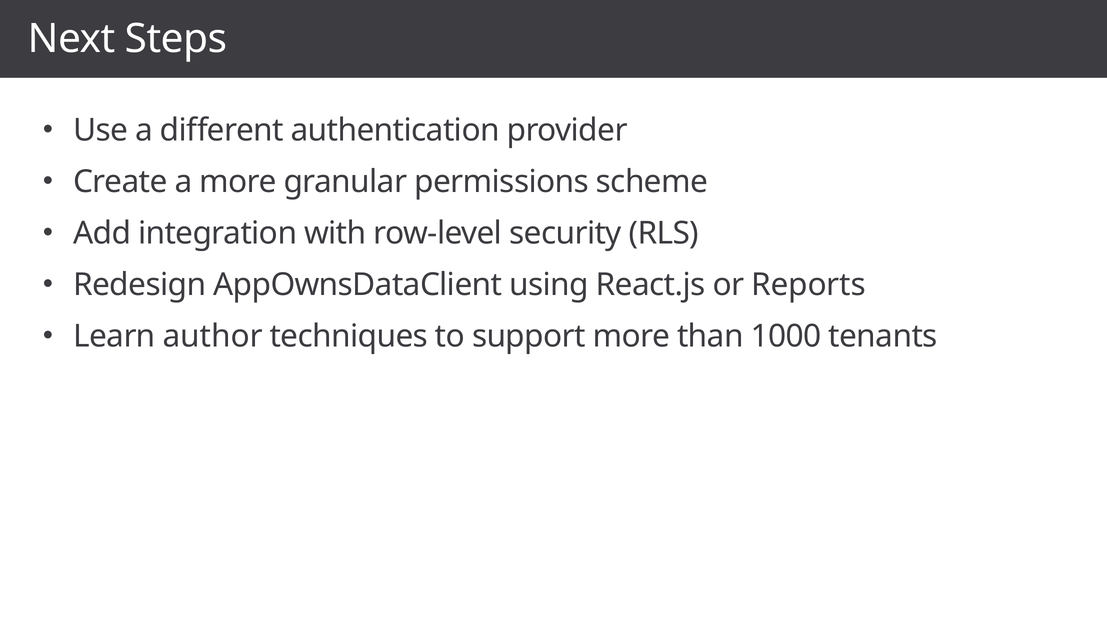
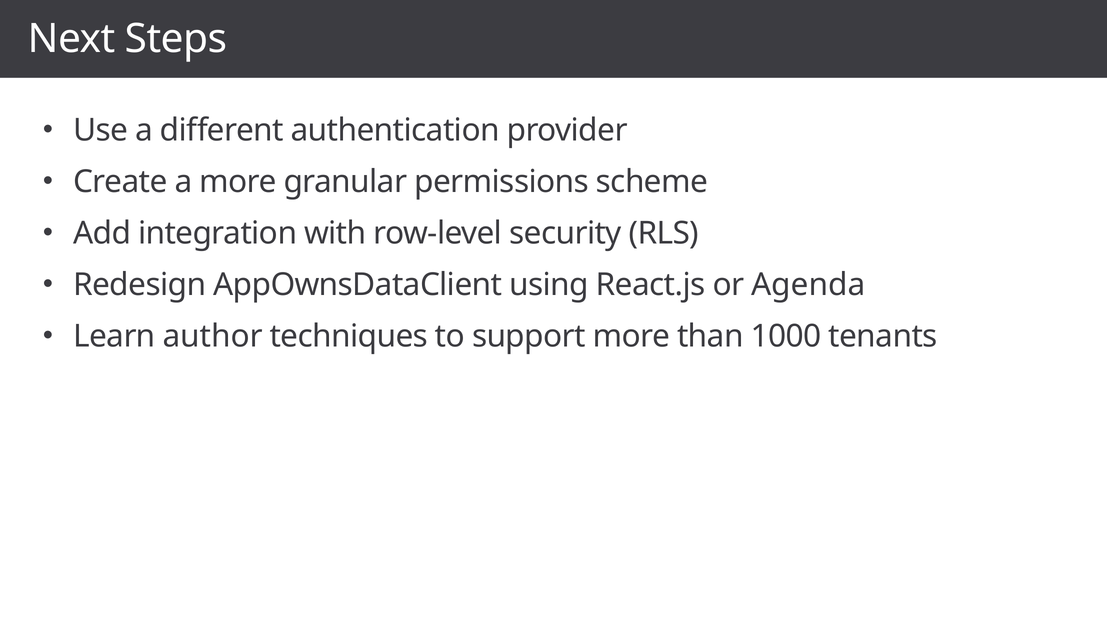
Reports: Reports -> Agenda (808, 285)
